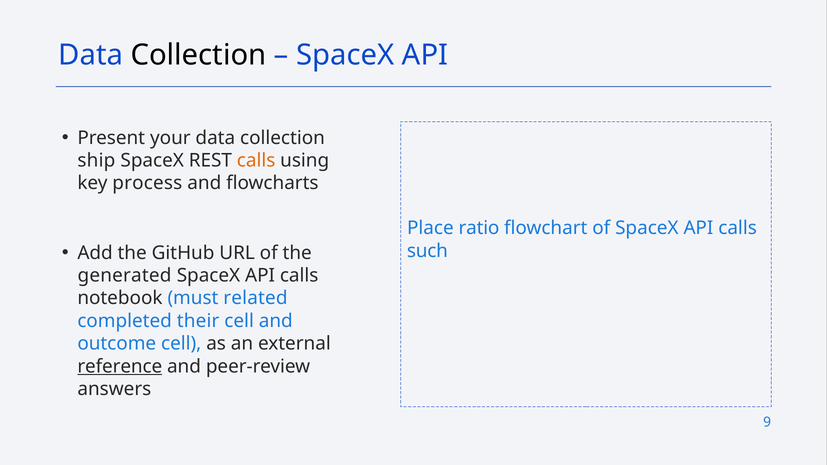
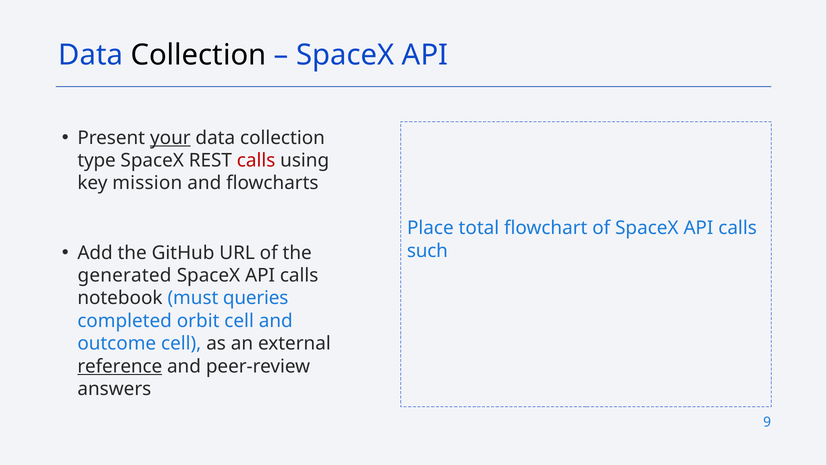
your underline: none -> present (170, 138)
ship: ship -> type (97, 161)
calls colour: orange -> red (256, 161)
process: process -> mission (147, 183)
ratio: ratio -> total (479, 228)
related: related -> queries (256, 298)
their: their -> orbit (198, 321)
